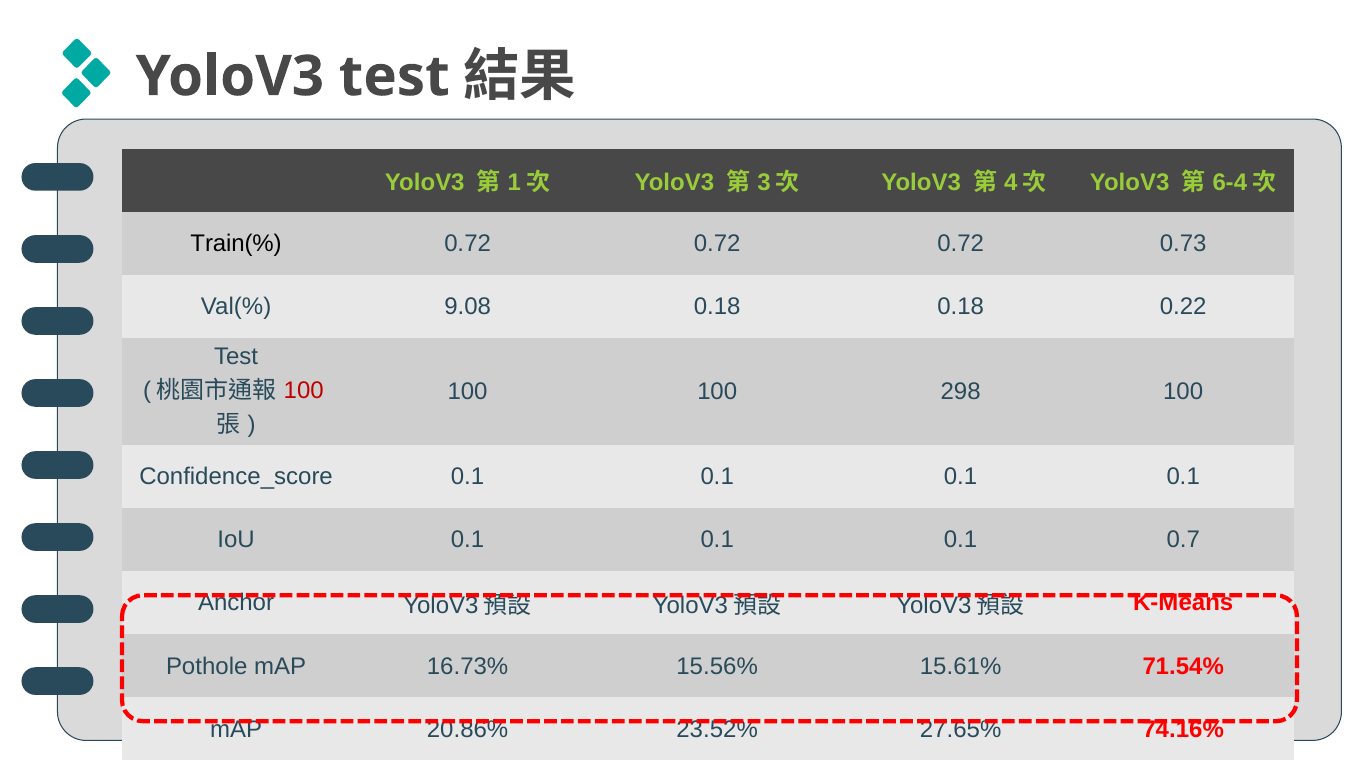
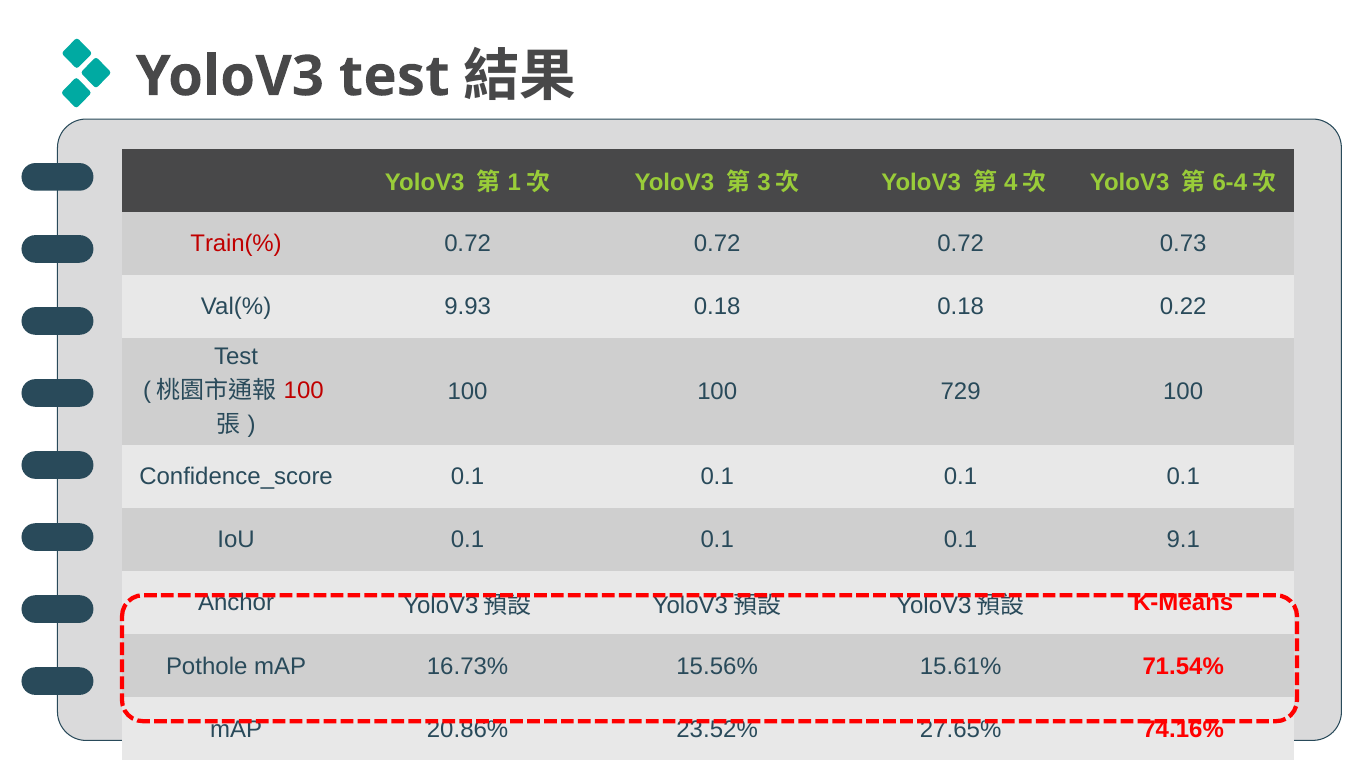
Train(% colour: black -> red (236, 244)
9.08: 9.08 -> 9.93 (468, 307)
298: 298 -> 729 (961, 392)
0.7: 0.7 -> 9.1 (1183, 540)
